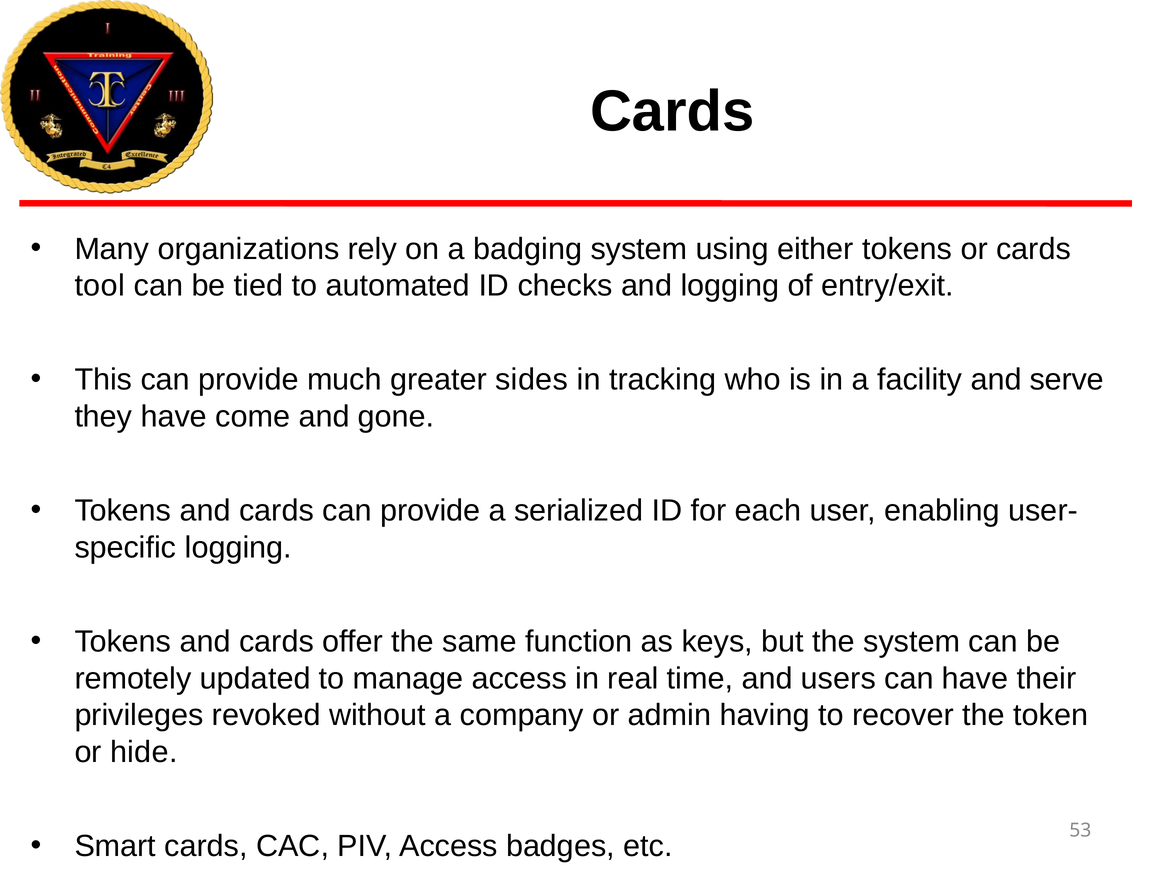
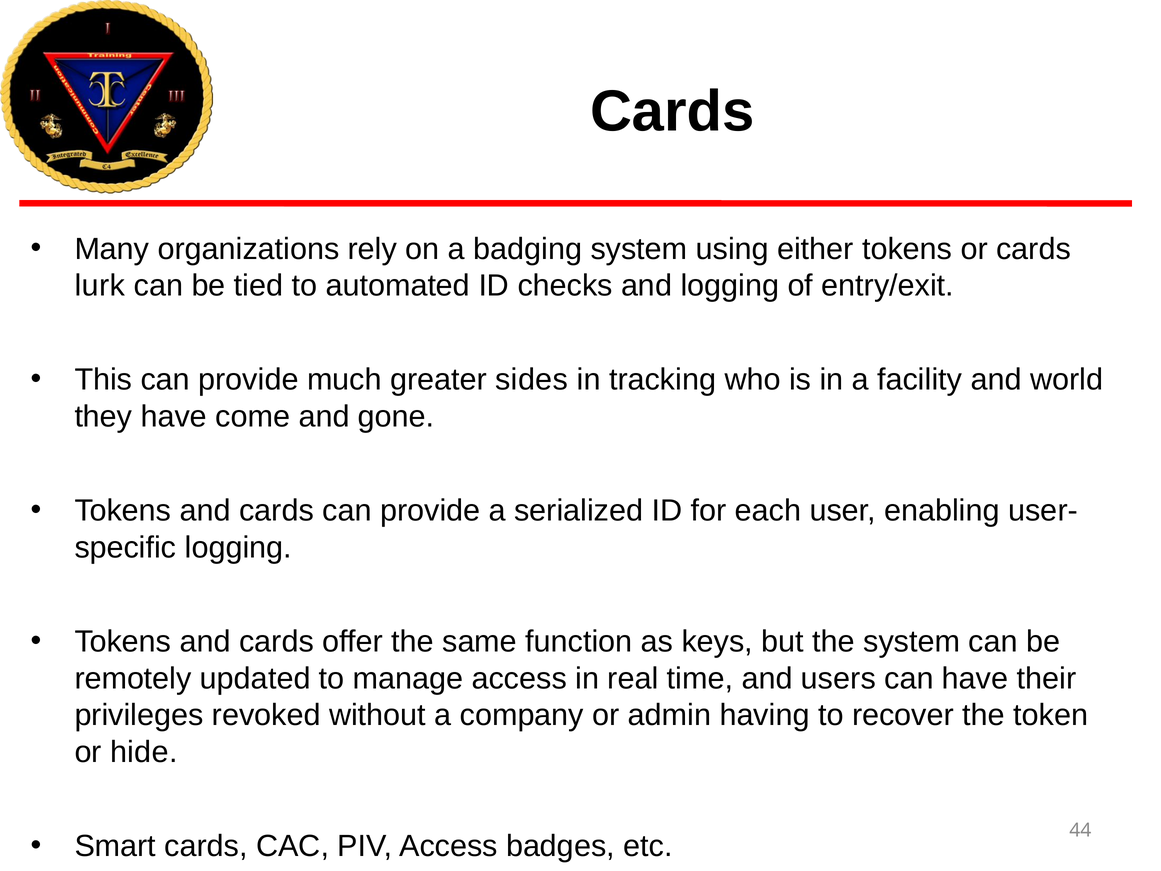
tool: tool -> lurk (100, 286)
serve: serve -> world (1067, 380)
53: 53 -> 44 (1080, 830)
